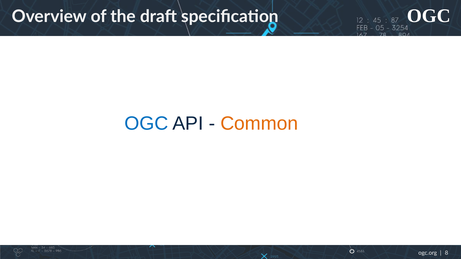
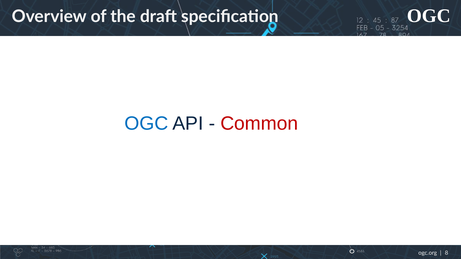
Common colour: orange -> red (259, 124)
